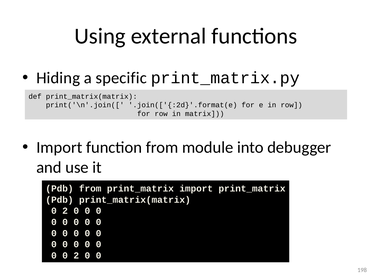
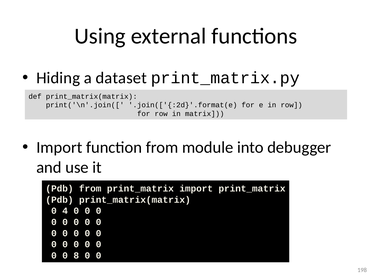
specific: specific -> dataset (121, 78)
2: 2 -> 4 (65, 211)
0 0 2: 2 -> 8 (76, 256)
